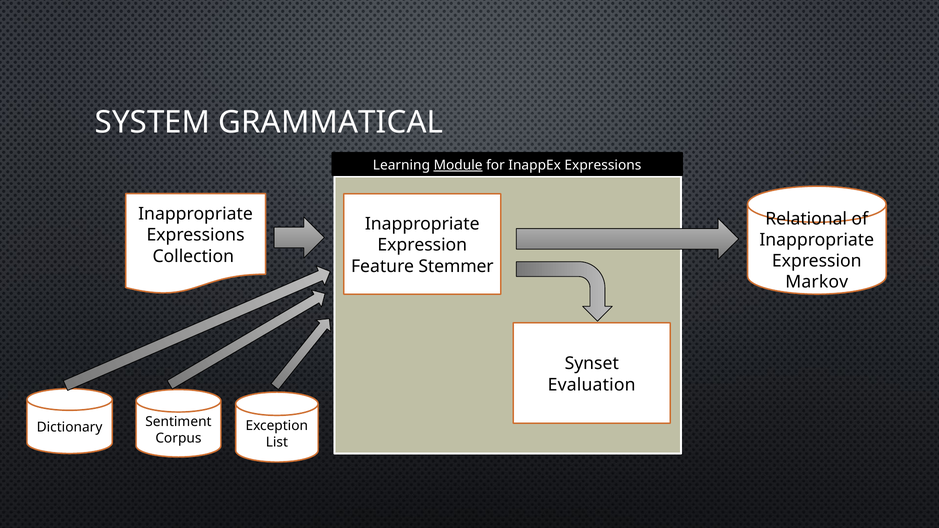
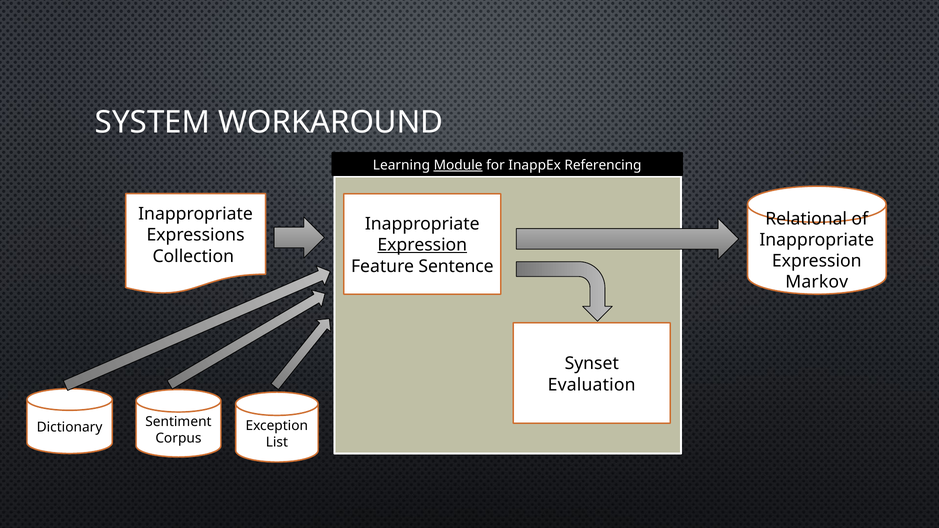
GRAMMATICAL: GRAMMATICAL -> WORKAROUND (331, 122)
InappEx Expressions: Expressions -> Referencing (603, 165)
Expression underline: none -> present (422, 245)
Stemmer: Stemmer -> Sentence (456, 266)
